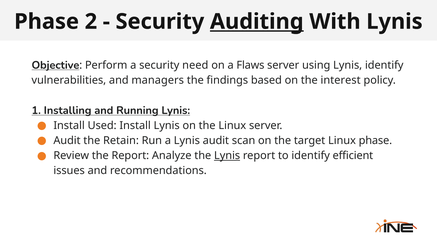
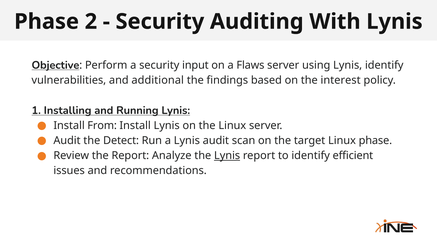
Auditing underline: present -> none (257, 22)
need: need -> input (195, 65)
managers: managers -> additional (158, 80)
Used: Used -> From (102, 125)
Retain: Retain -> Detect (121, 140)
